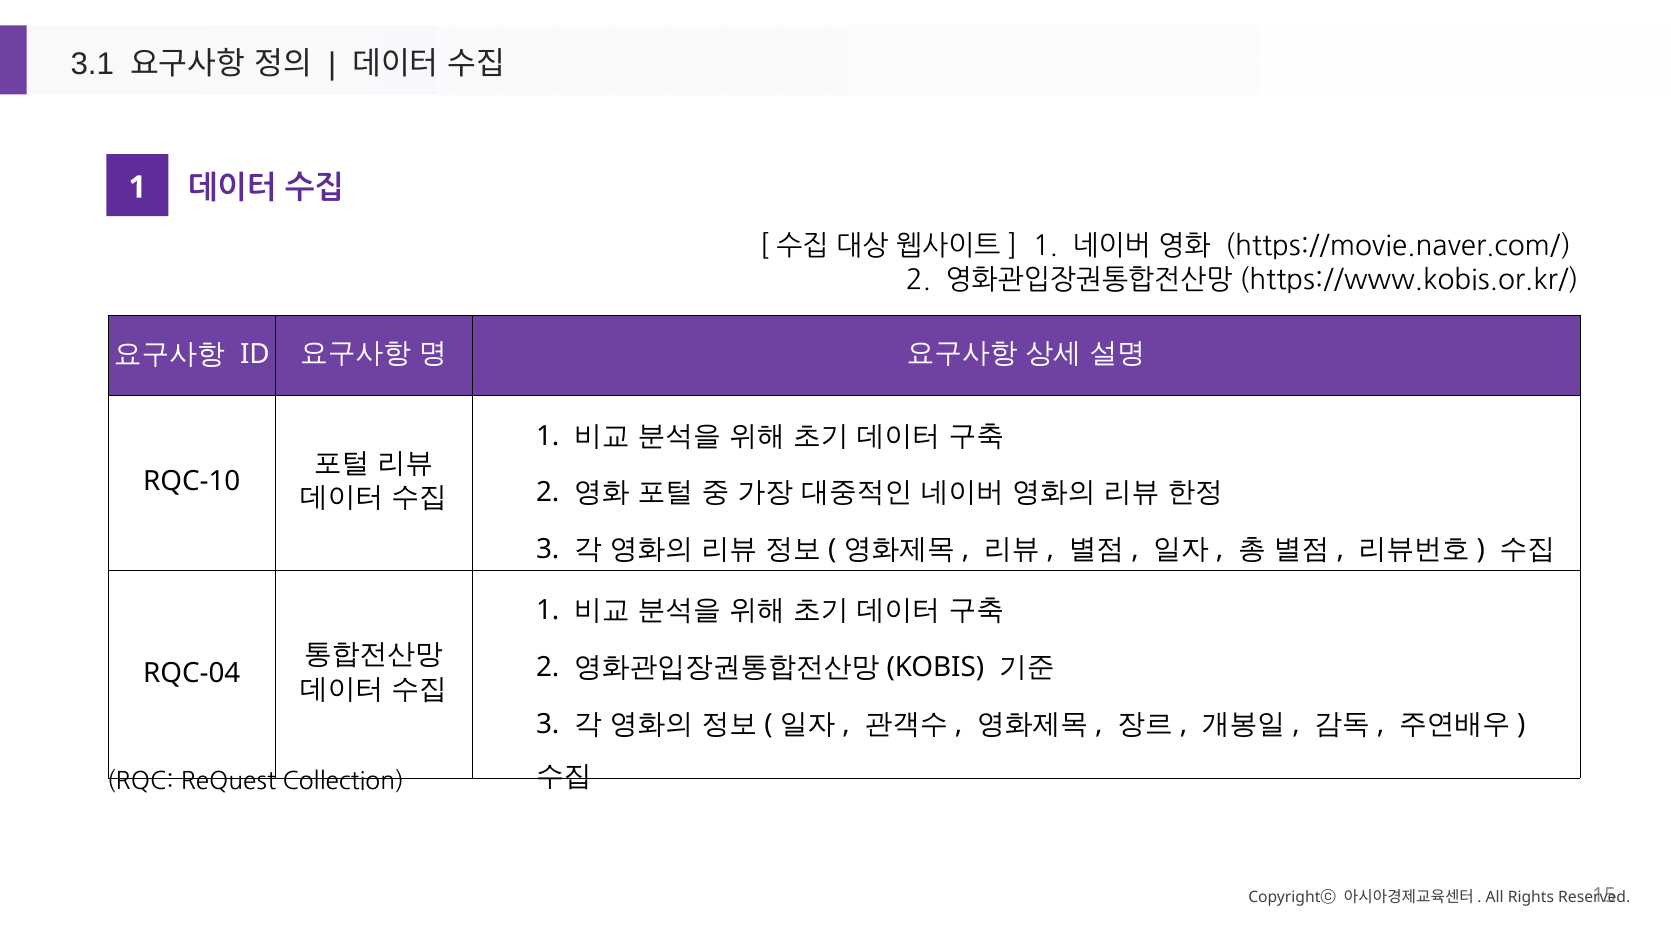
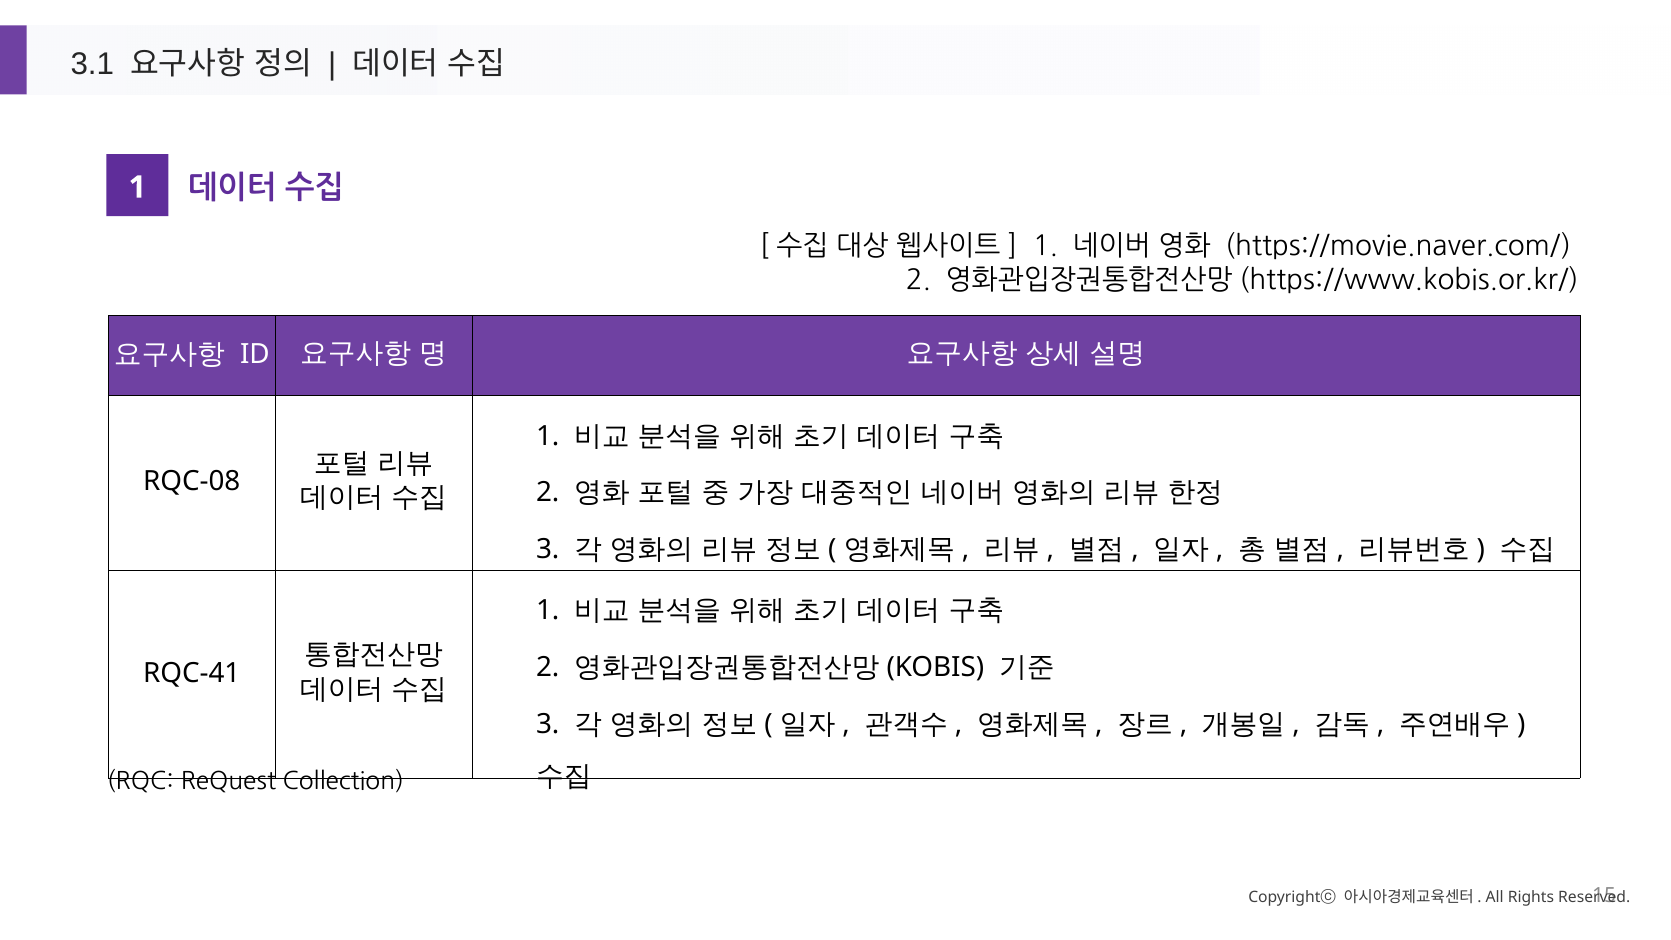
RQC-10: RQC-10 -> RQC-08 (192, 482)
RQC-04: RQC-04 -> RQC-41 (192, 673)
